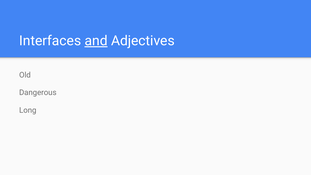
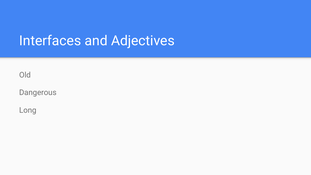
and underline: present -> none (96, 41)
